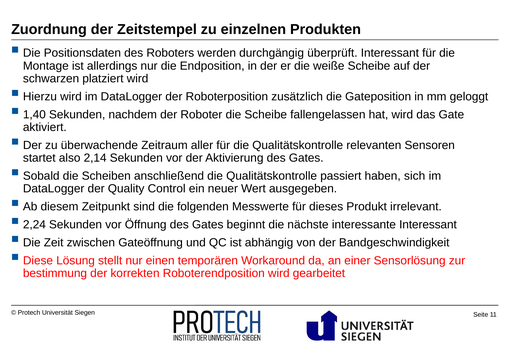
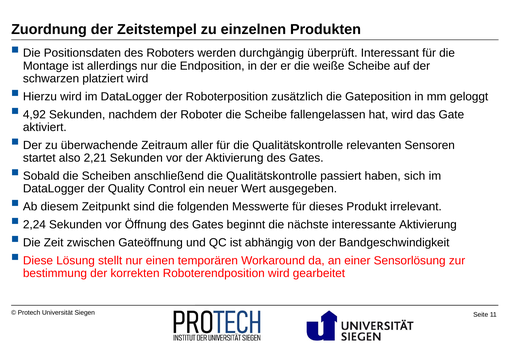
1,40: 1,40 -> 4,92 (34, 115)
2,14: 2,14 -> 2,21 (95, 158)
interessante Interessant: Interessant -> Aktivierung (428, 225)
